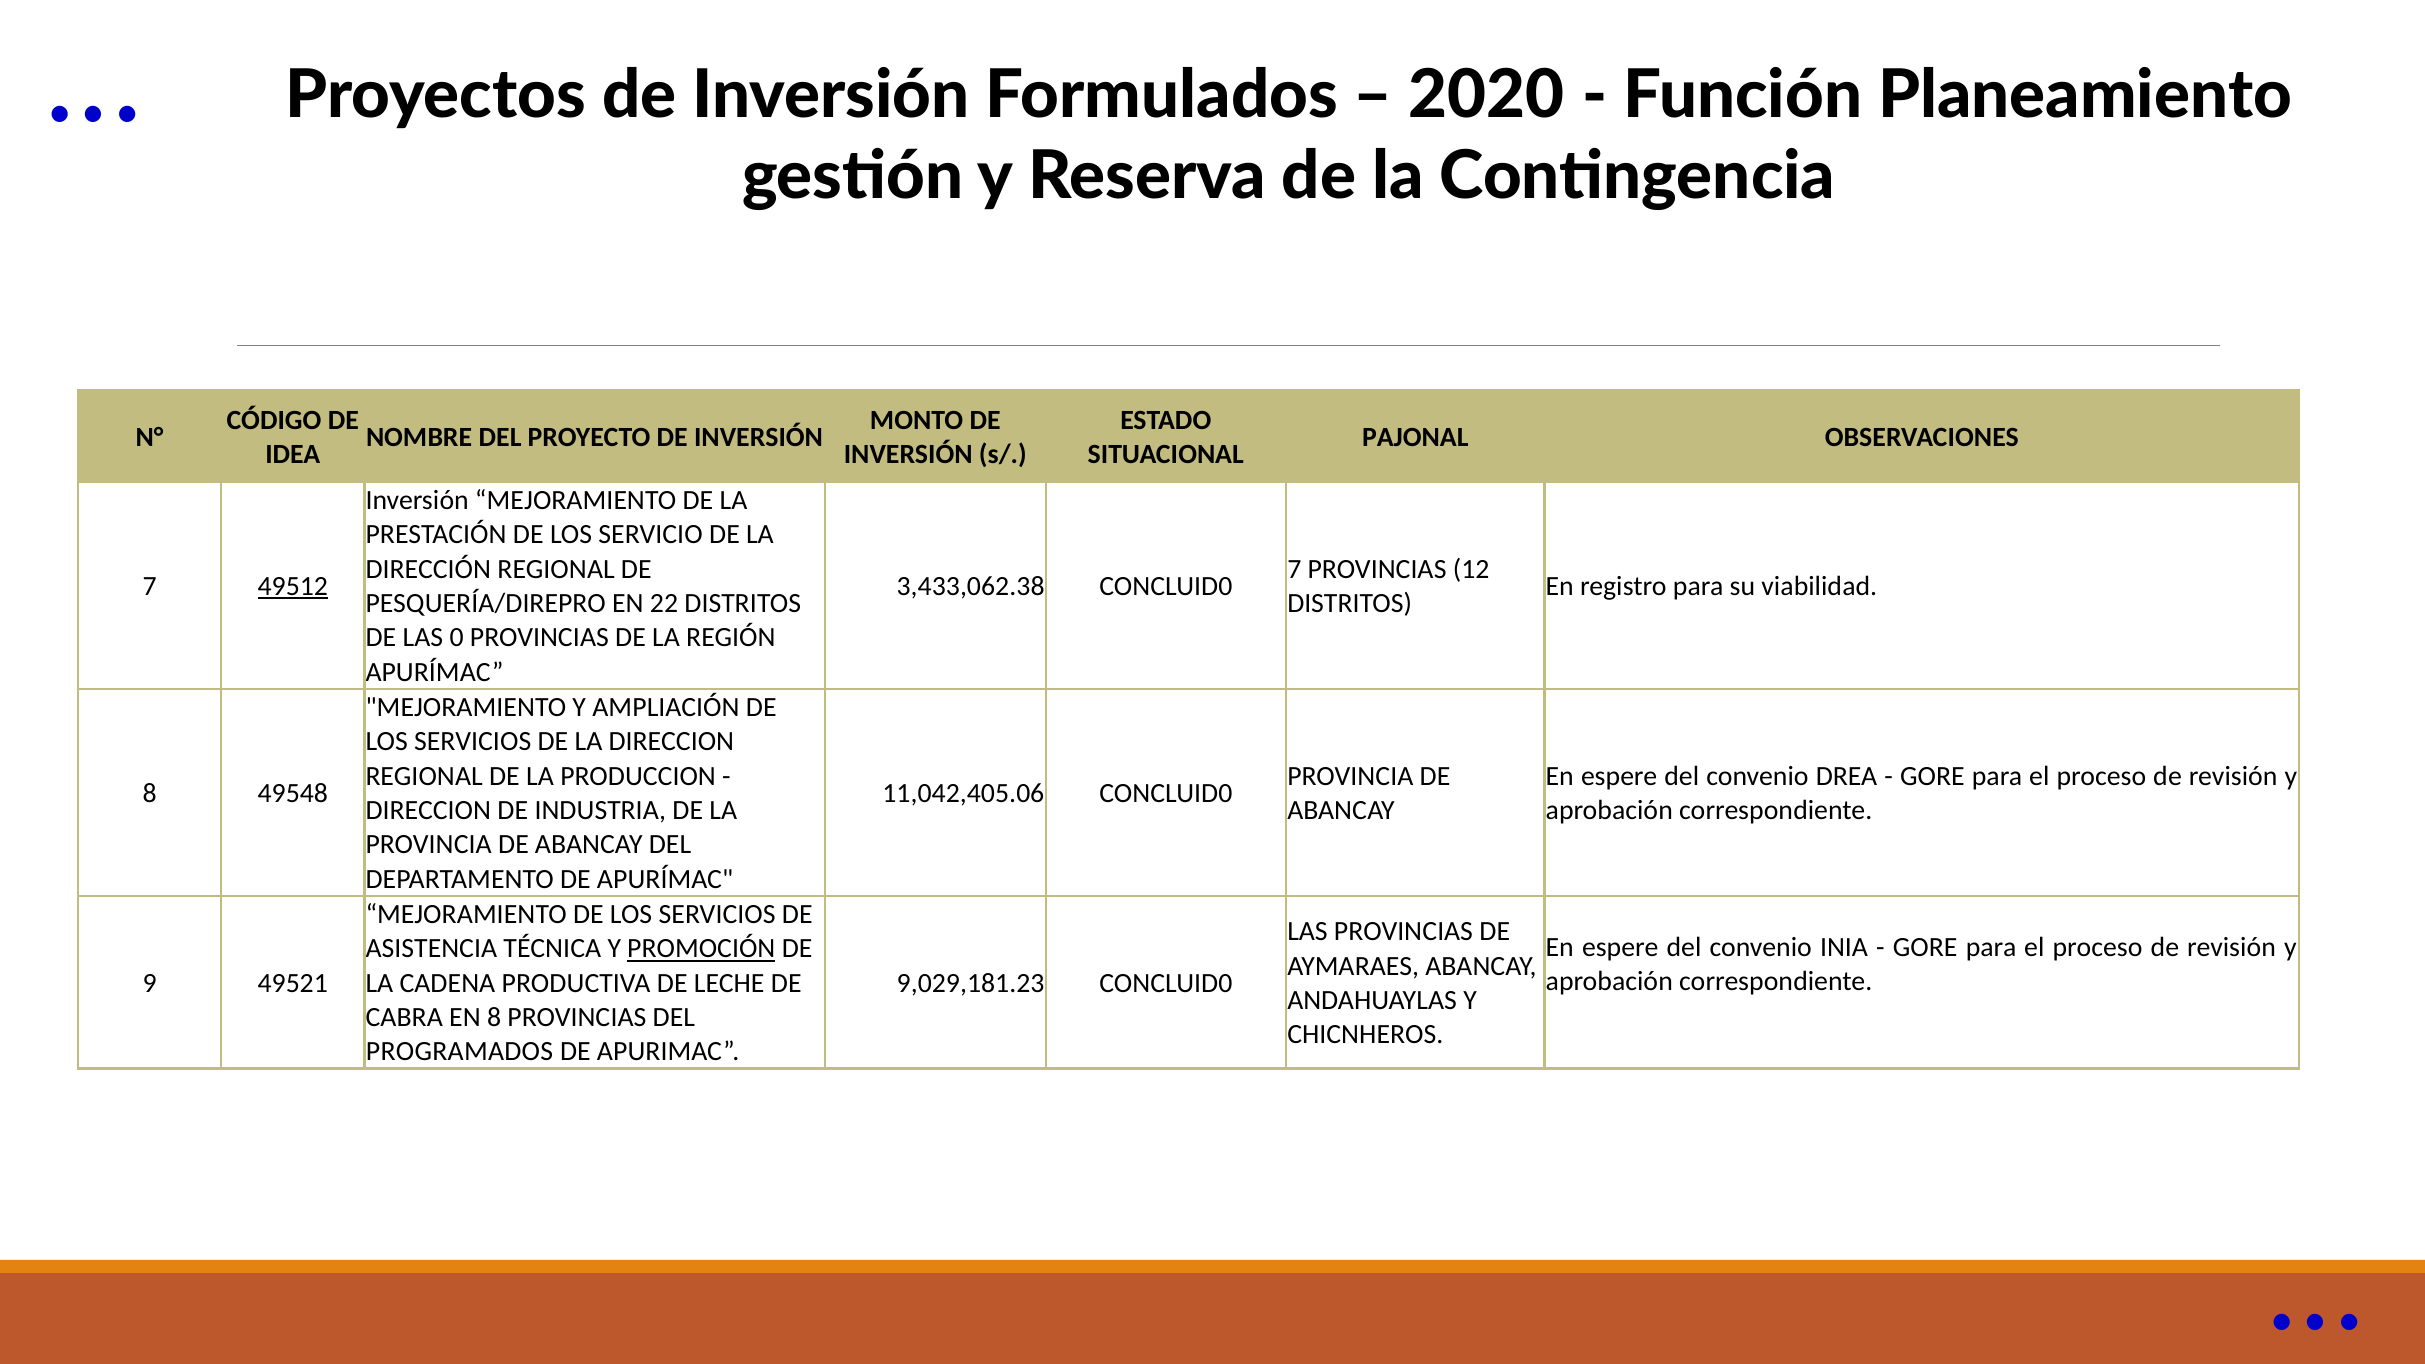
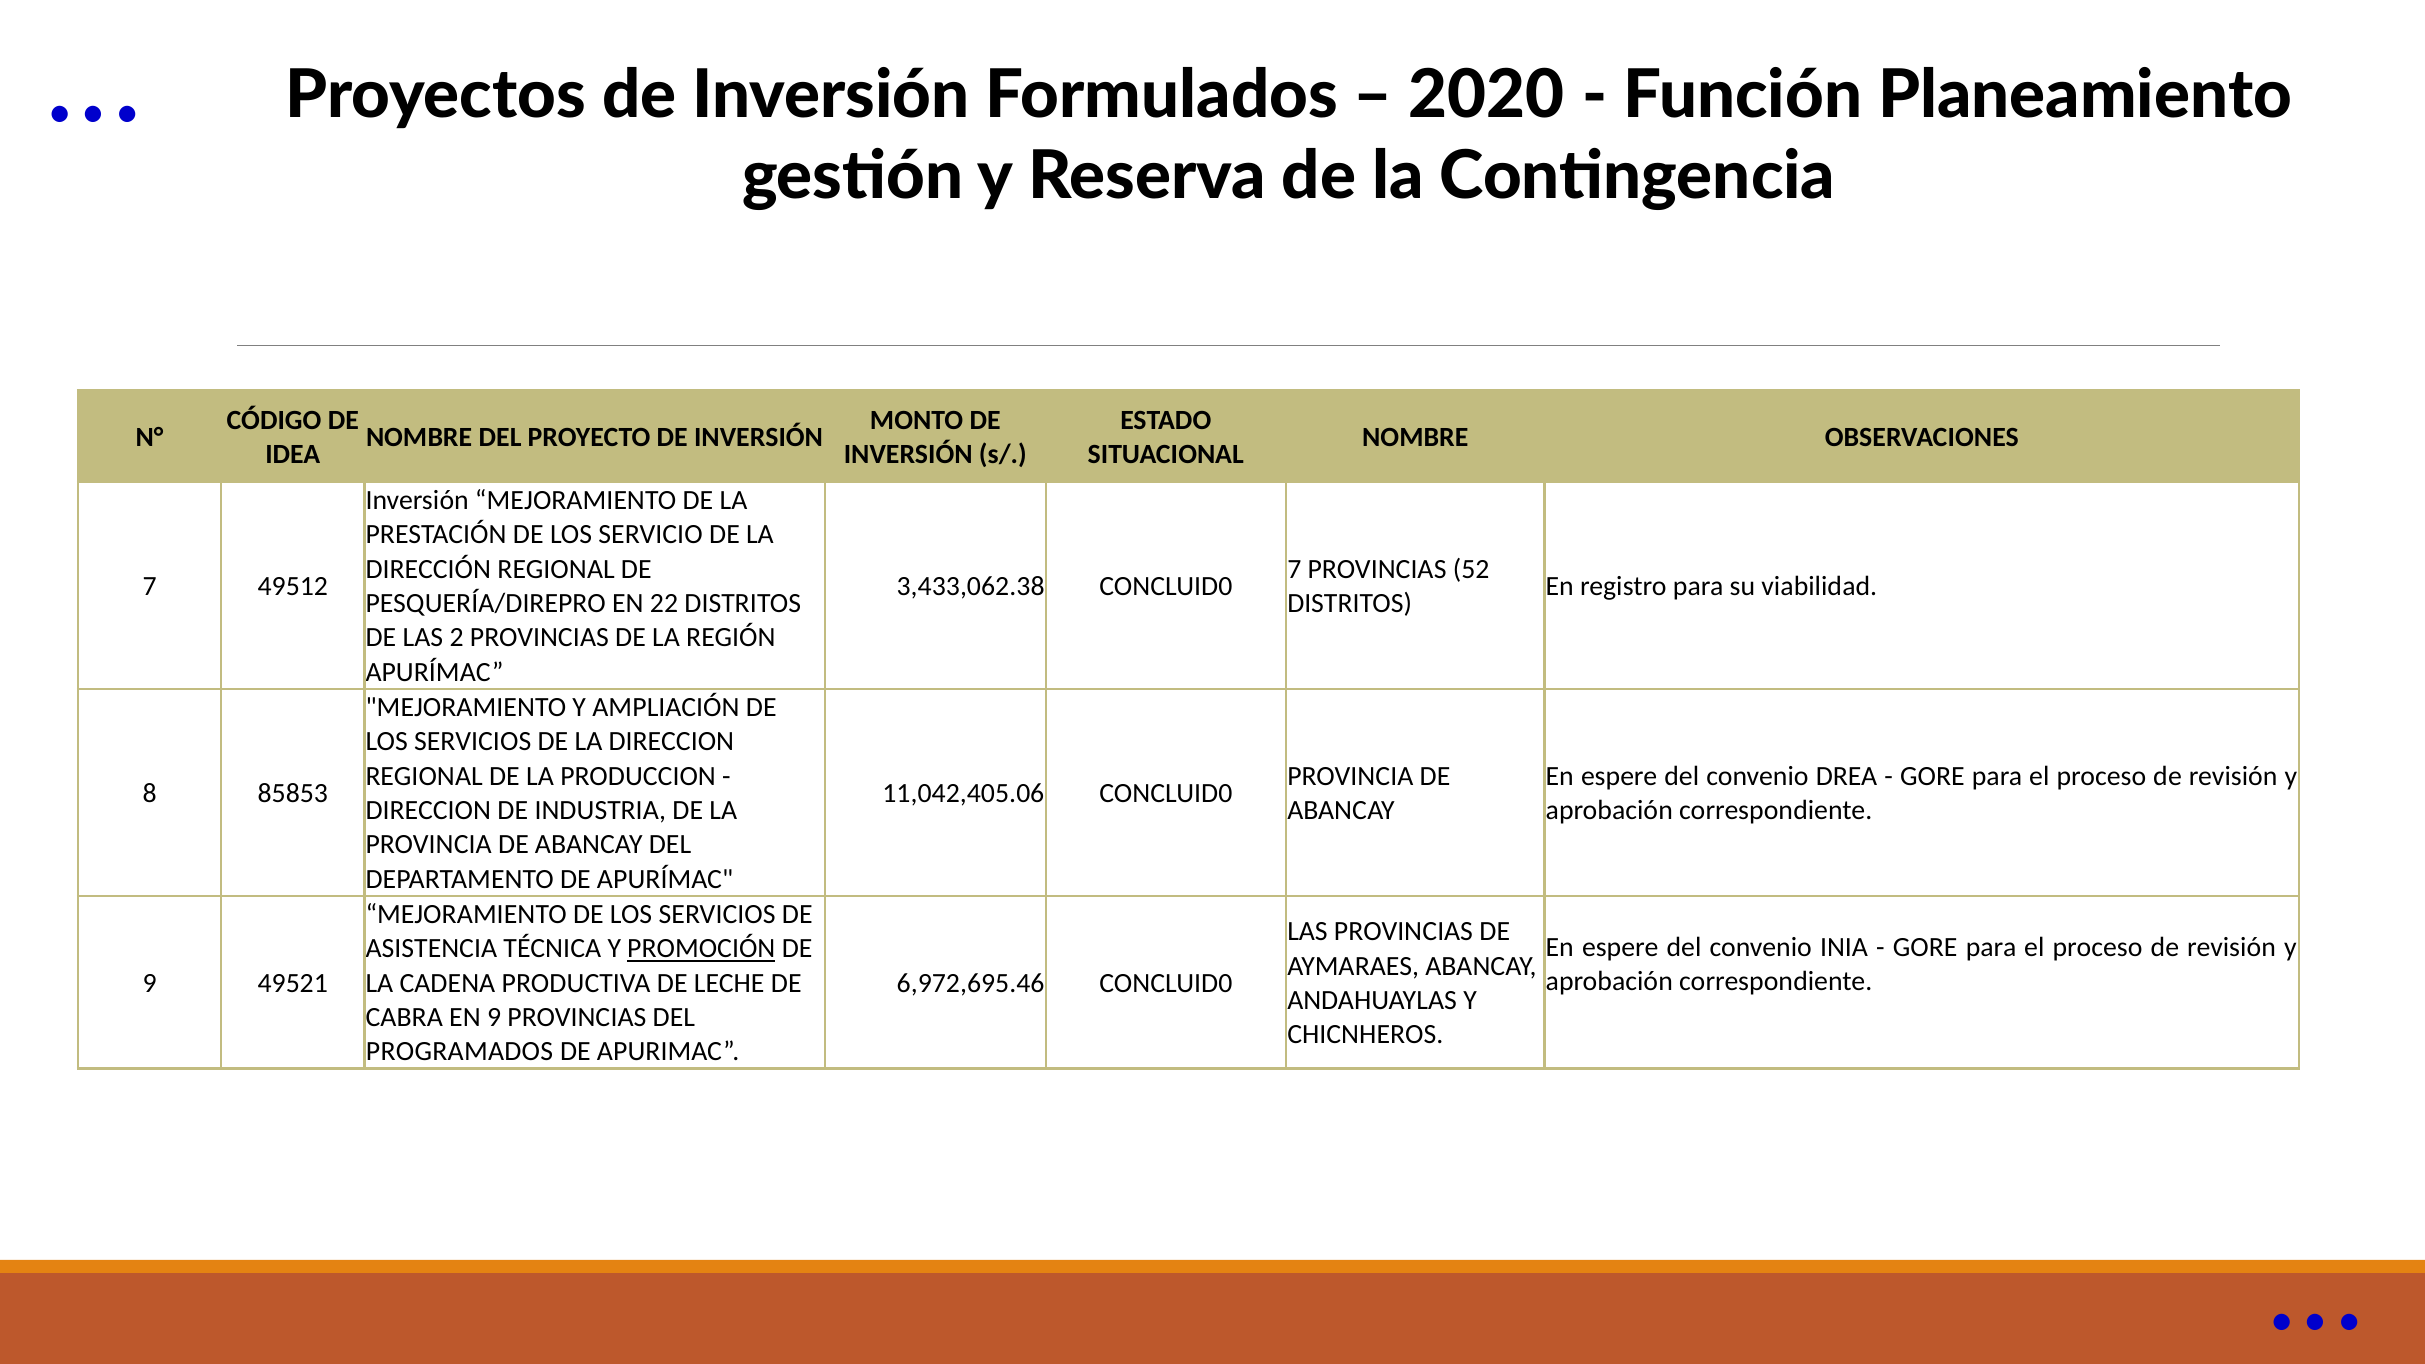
PAJONAL: PAJONAL -> NOMBRE (1415, 437)
12: 12 -> 52 (1471, 569)
49512 underline: present -> none (293, 586)
0: 0 -> 2 (457, 638)
49548: 49548 -> 85853 (293, 793)
9,029,181.23: 9,029,181.23 -> 6,972,695.46 (971, 983)
EN 8: 8 -> 9 (494, 1017)
